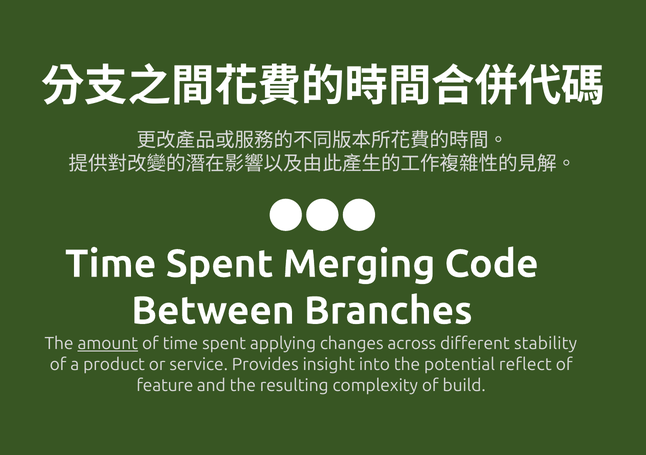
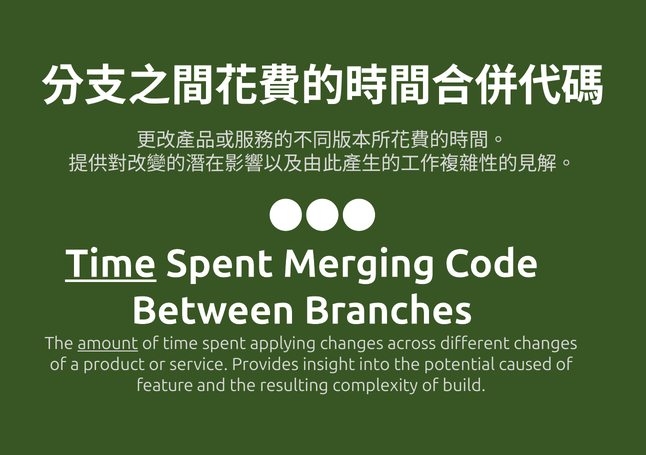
Time underline: none -> present (111, 264)
different stability: stability -> changes (546, 344)
reflect: reflect -> caused (525, 365)
